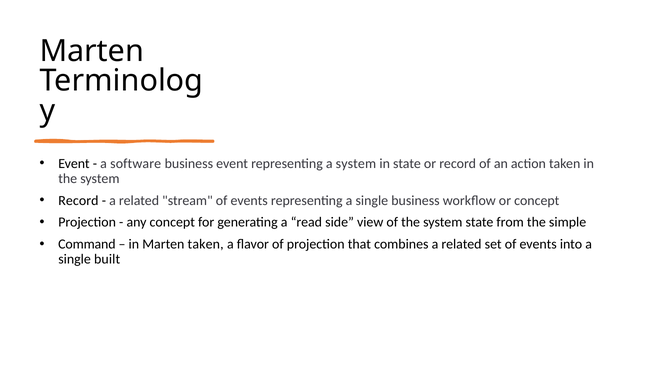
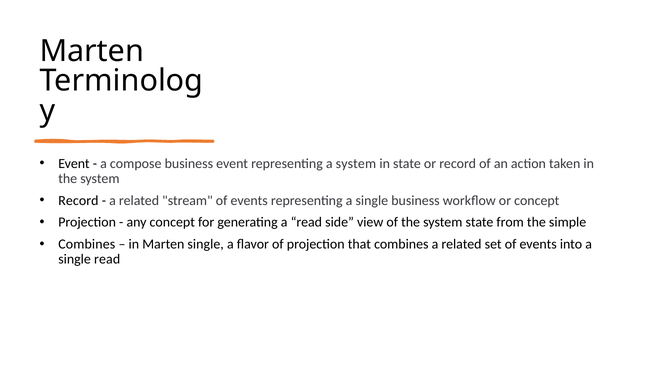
software: software -> compose (136, 164)
Command: Command -> Combines (87, 244)
Marten taken: taken -> single (206, 244)
single built: built -> read (107, 260)
